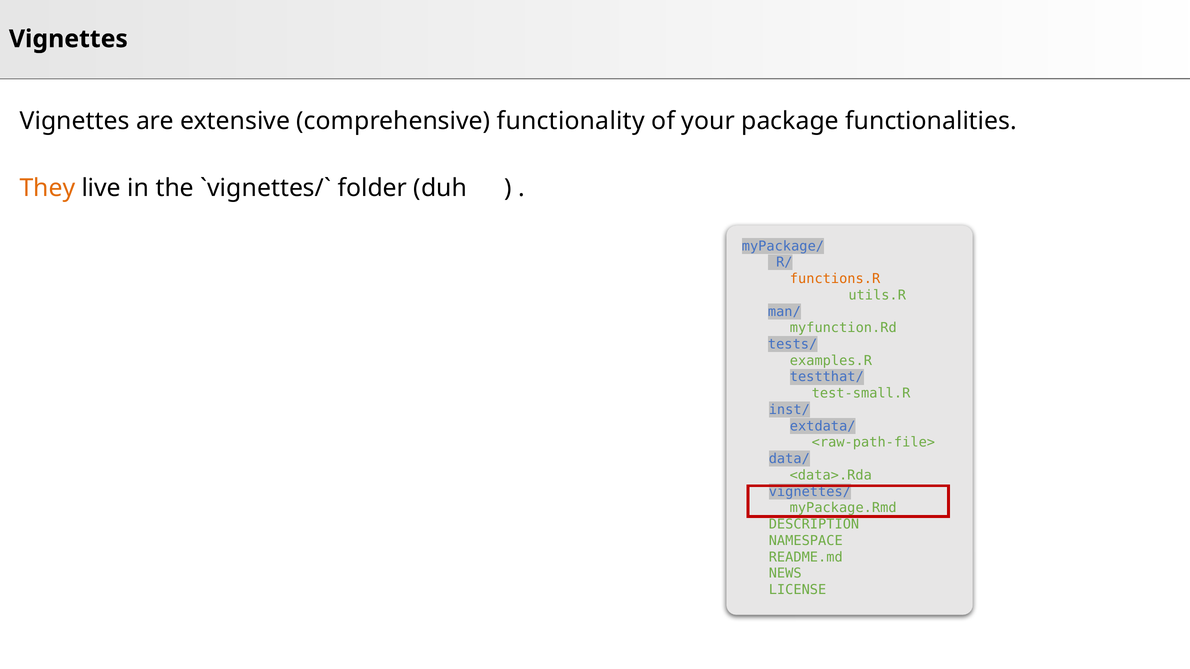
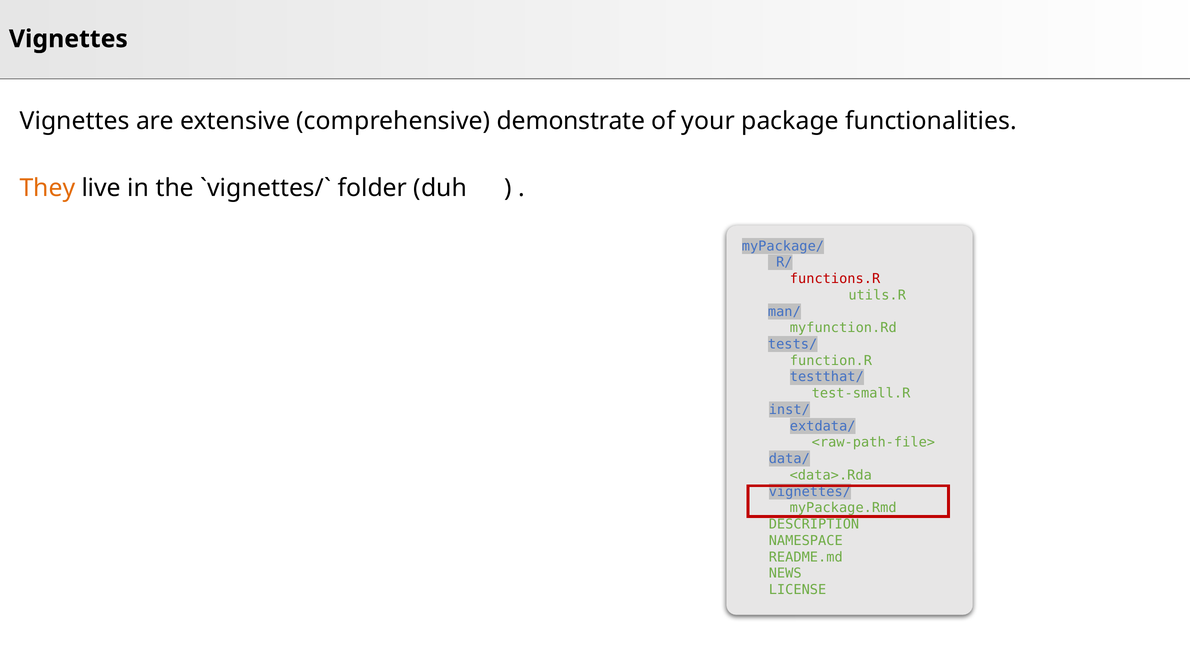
functionality: functionality -> demonstrate (571, 121)
functions.R colour: orange -> red (835, 279)
examples.R: examples.R -> function.R (831, 361)
